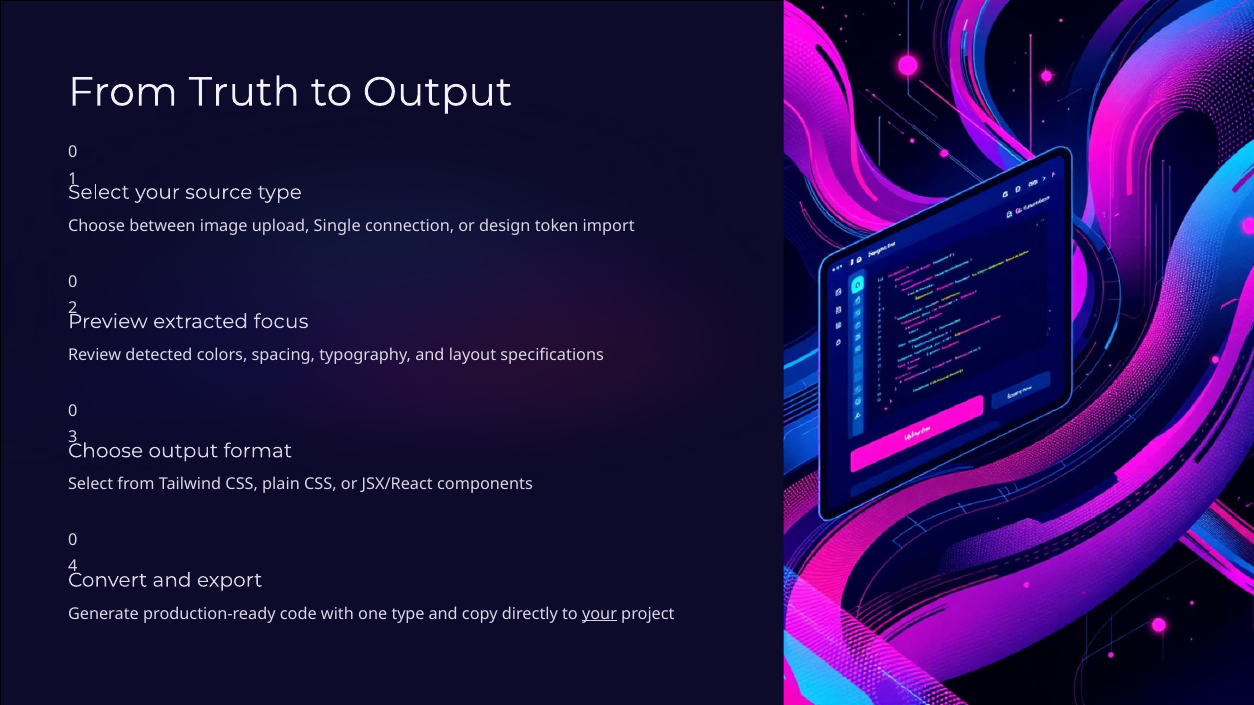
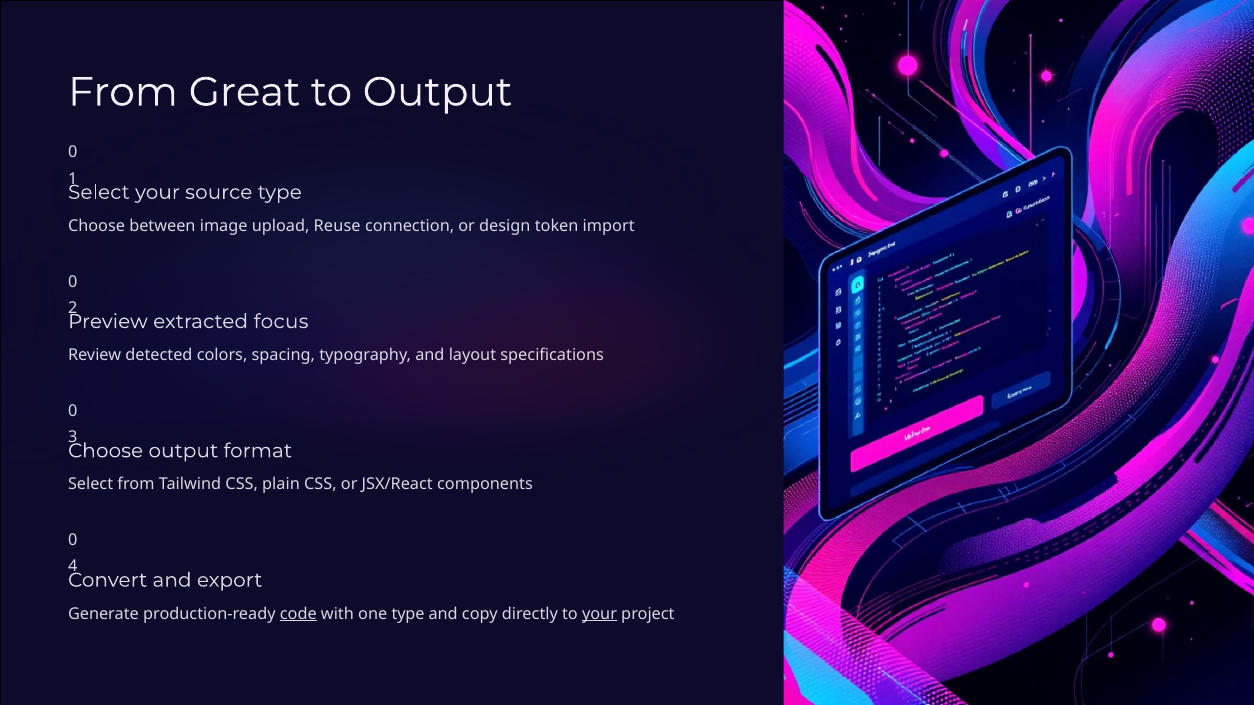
Truth: Truth -> Great (245, 92)
Single: Single -> Reuse (337, 226)
code underline: none -> present (298, 614)
